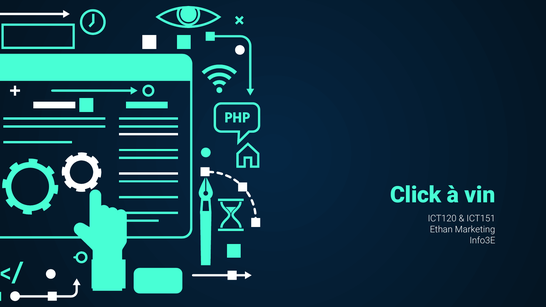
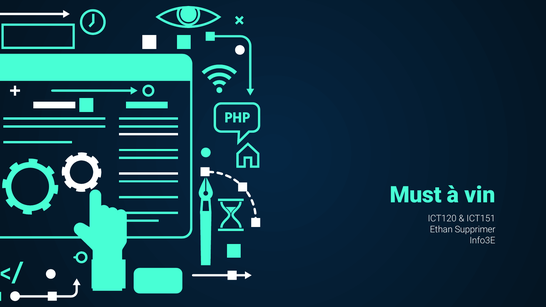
Click: Click -> Must (416, 195)
Marketing: Marketing -> Supprimer (475, 230)
